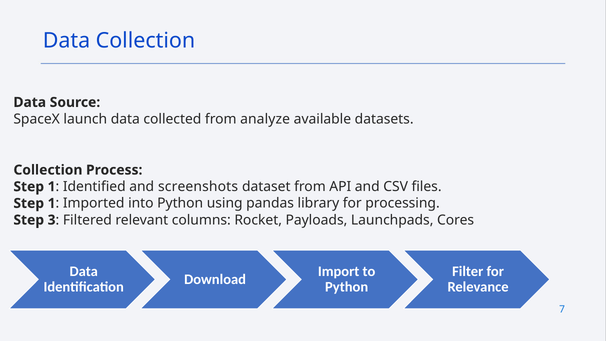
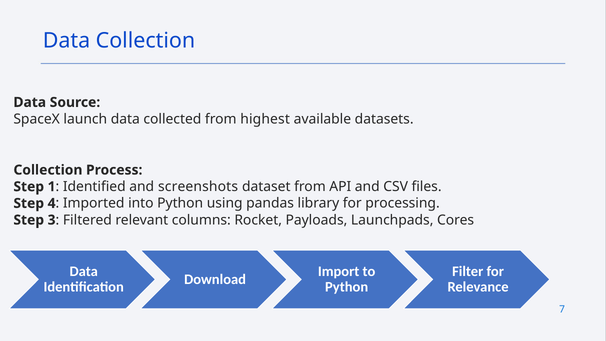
analyze: analyze -> highest (265, 119)
1: 1 -> 4 (52, 203)
